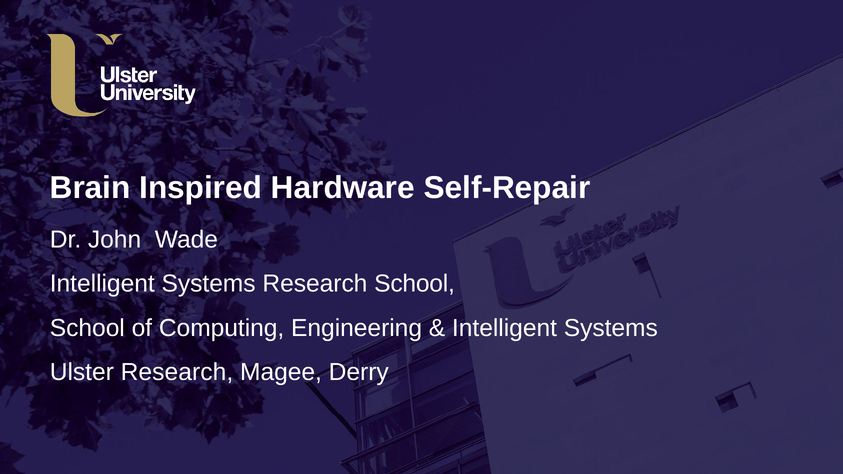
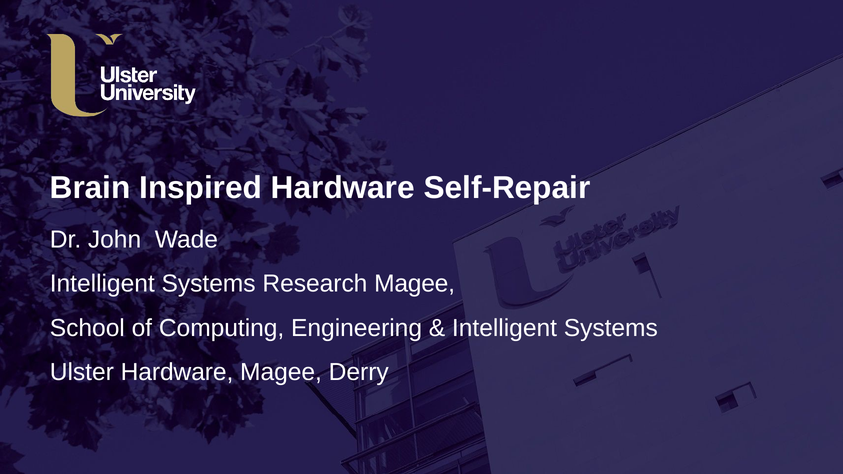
Research School: School -> Magee (415, 284)
Ulster Research: Research -> Hardware (177, 373)
